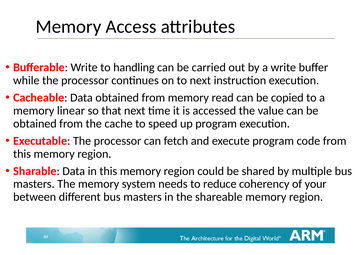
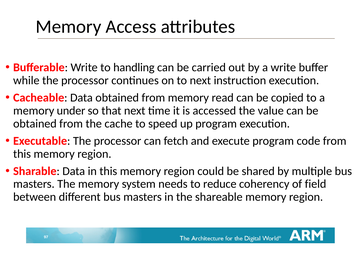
linear: linear -> under (71, 111)
your: your -> field (316, 184)
